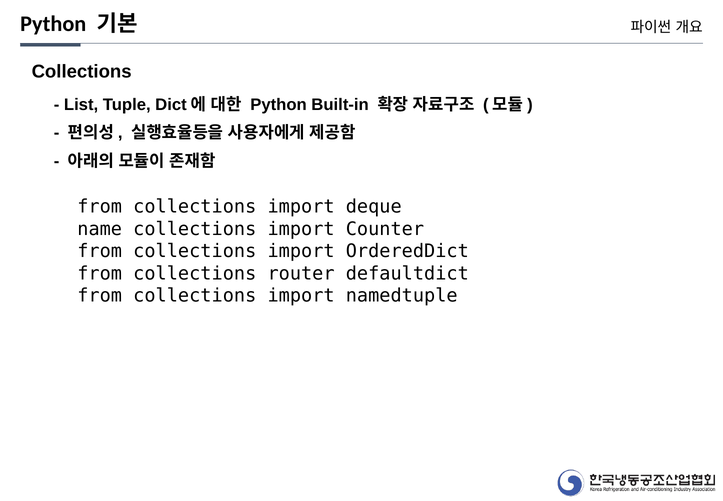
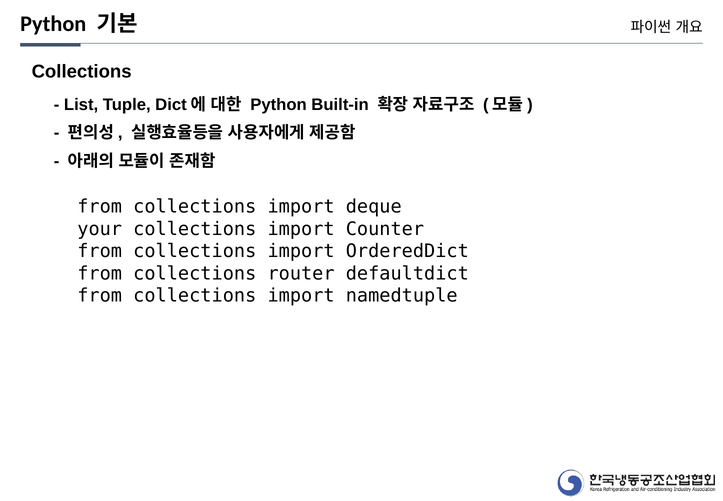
name: name -> your (100, 229)
